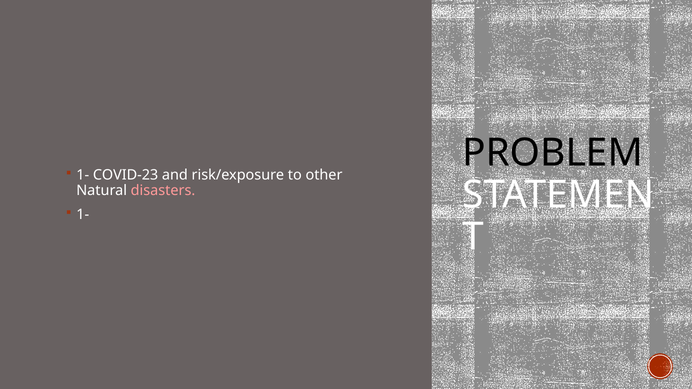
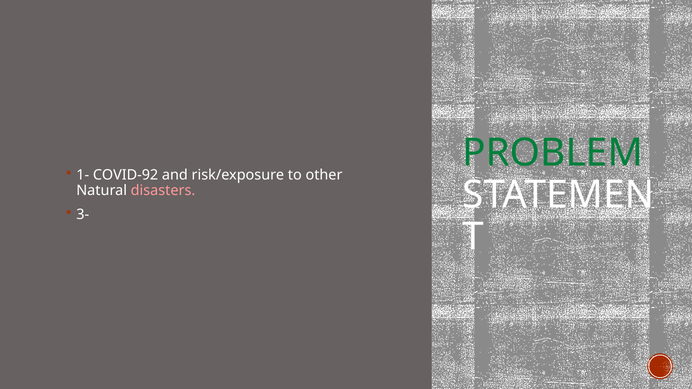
PROBLEM colour: black -> green (553, 153)
COVID-23: COVID-23 -> COVID-92 (126, 175)
1-: 1- -> 3- (83, 215)
